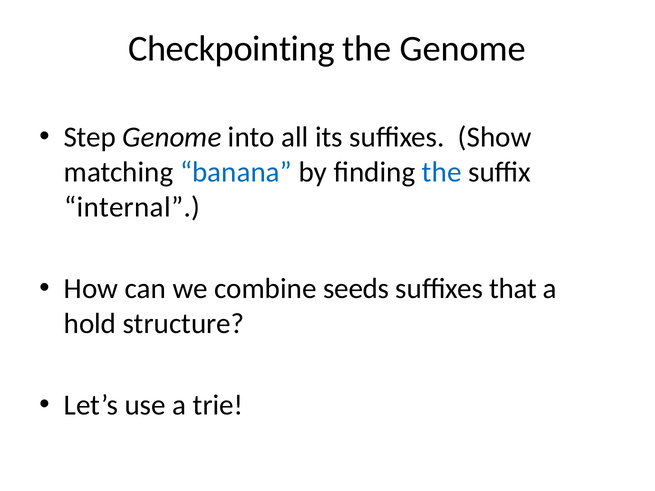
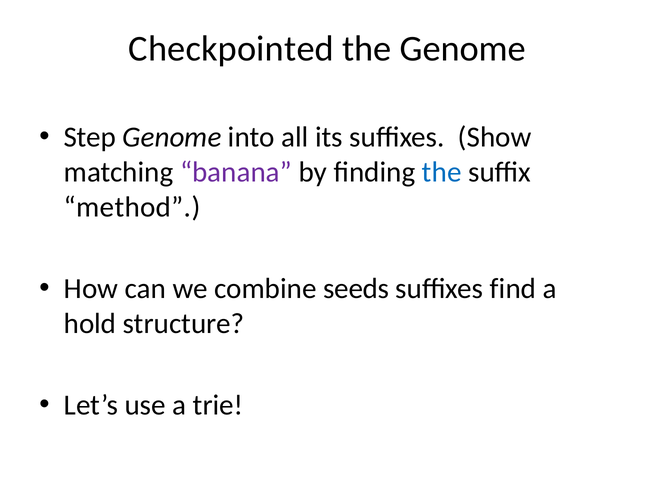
Checkpointing: Checkpointing -> Checkpointed (231, 49)
banana colour: blue -> purple (236, 172)
internal: internal -> method (132, 207)
that: that -> find (513, 289)
